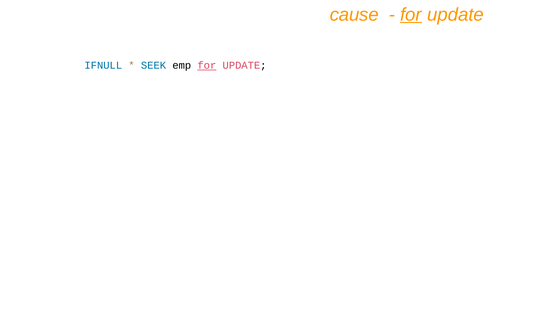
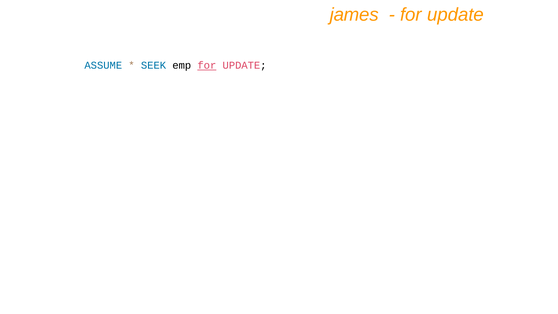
cause: cause -> james (354, 15)
for underline: present -> none (411, 15)
IFNULL: IFNULL -> ASSUME (103, 65)
